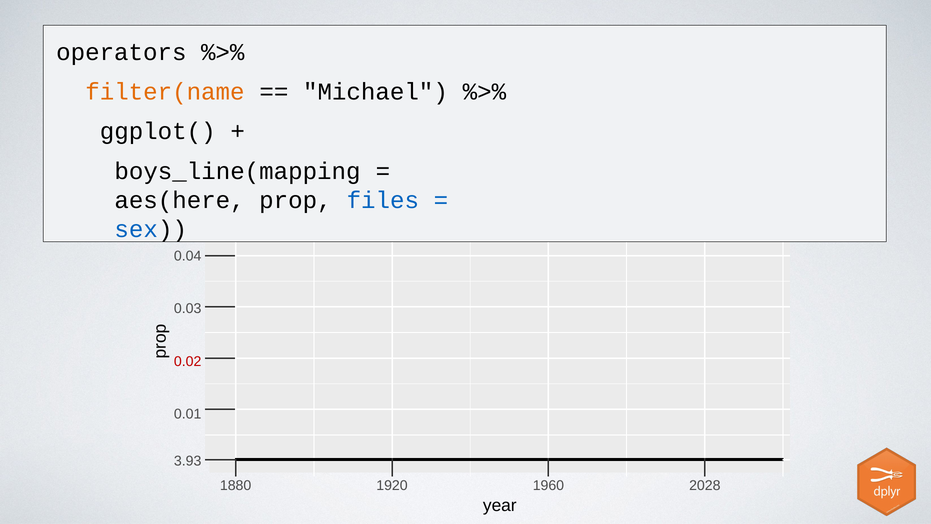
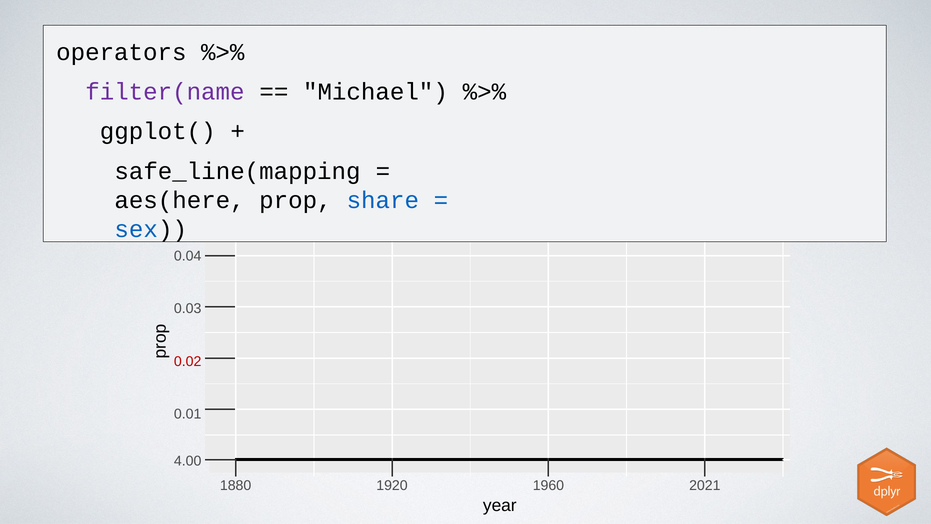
filter(name colour: orange -> purple (165, 92)
boys_line(mapping: boys_line(mapping -> safe_line(mapping (237, 171)
files: files -> share (383, 200)
3.93: 3.93 -> 4.00 (188, 461)
2028: 2028 -> 2021 (705, 486)
